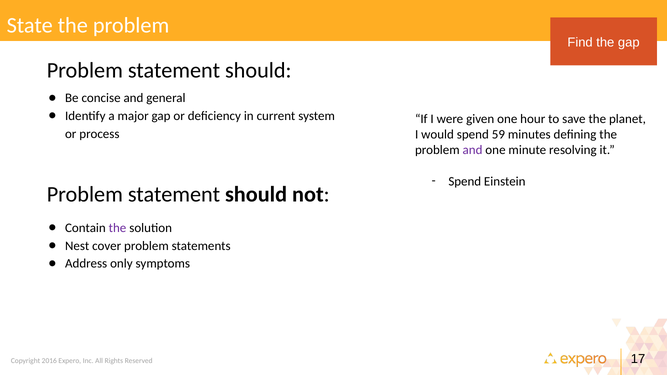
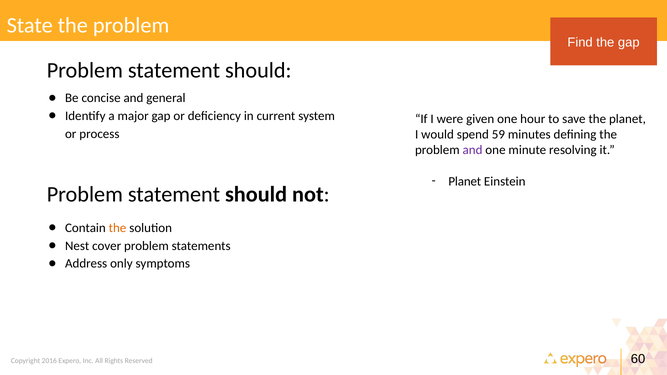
Spend: Spend -> Planet (465, 181)
the colour: purple -> orange (118, 228)
17: 17 -> 60 (638, 359)
